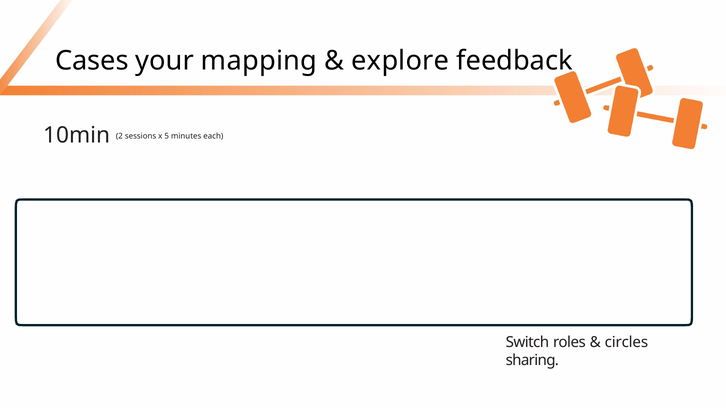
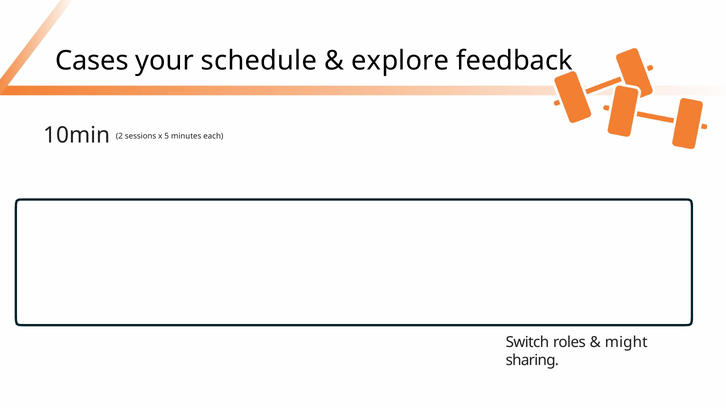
mapping: mapping -> schedule (259, 61)
circles: circles -> might (626, 343)
